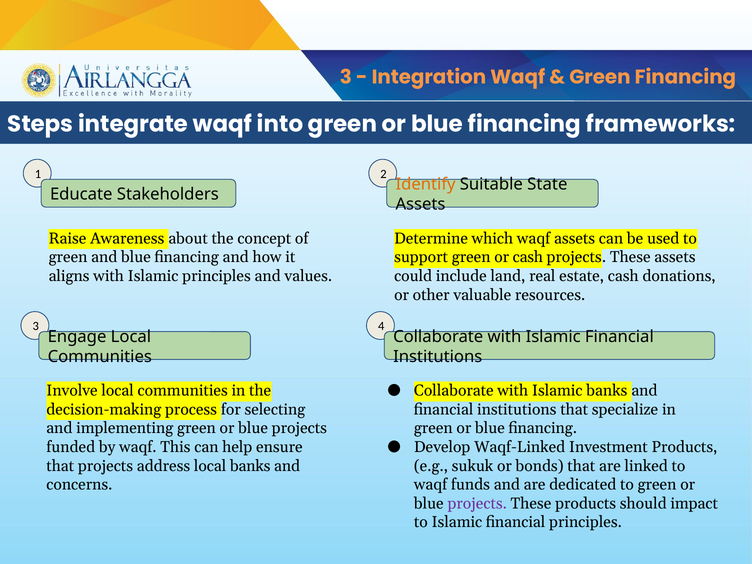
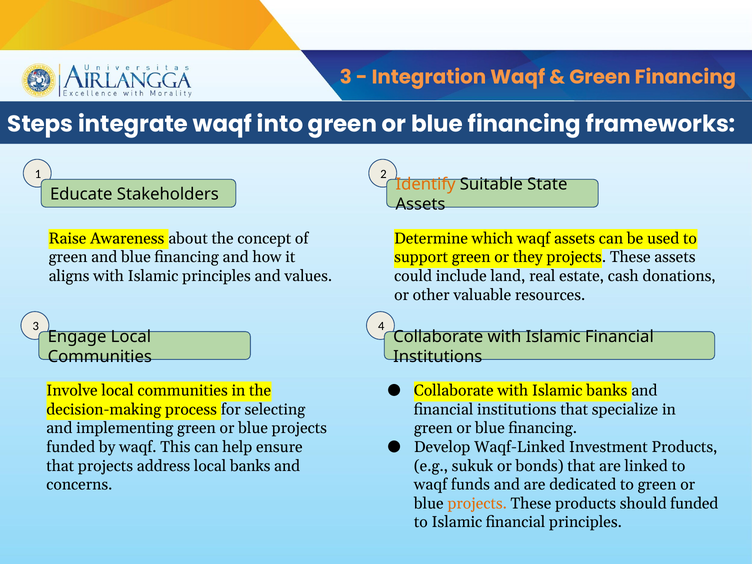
or cash: cash -> they (528, 257)
projects colour: purple -> orange (477, 504)
should impact: impact -> funded (694, 504)
